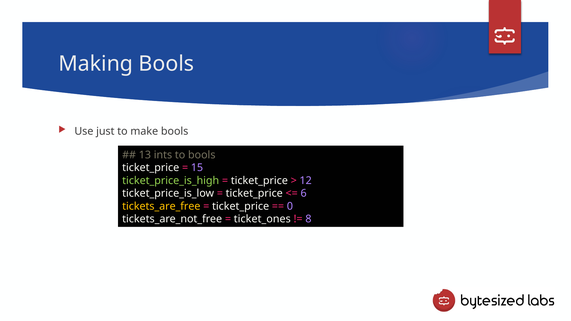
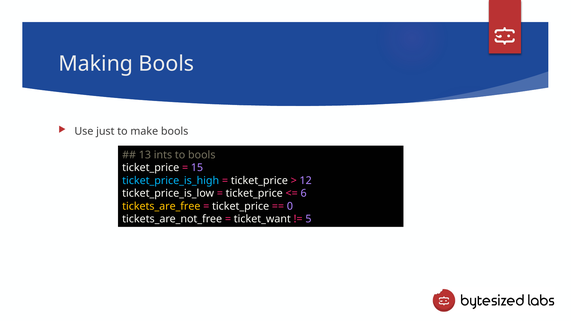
ticket_price_is_high colour: light green -> light blue (171, 181)
ticket_ones: ticket_ones -> ticket_want (262, 219)
8: 8 -> 5 (308, 219)
